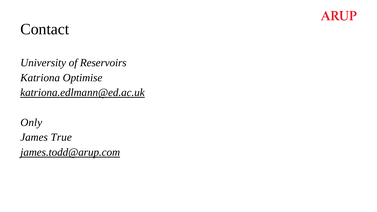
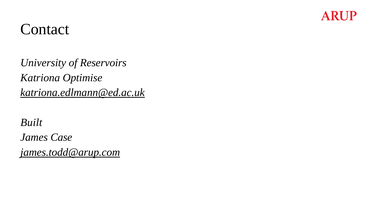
Only: Only -> Built (31, 122)
True: True -> Case (61, 137)
